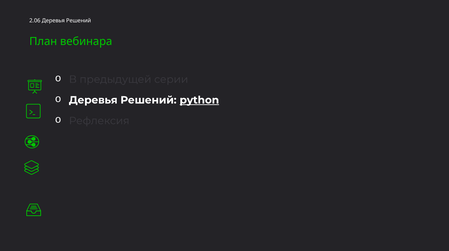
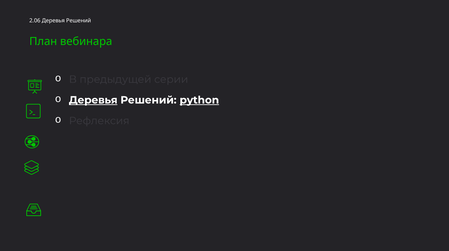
Деревья underline: none -> present (93, 100)
